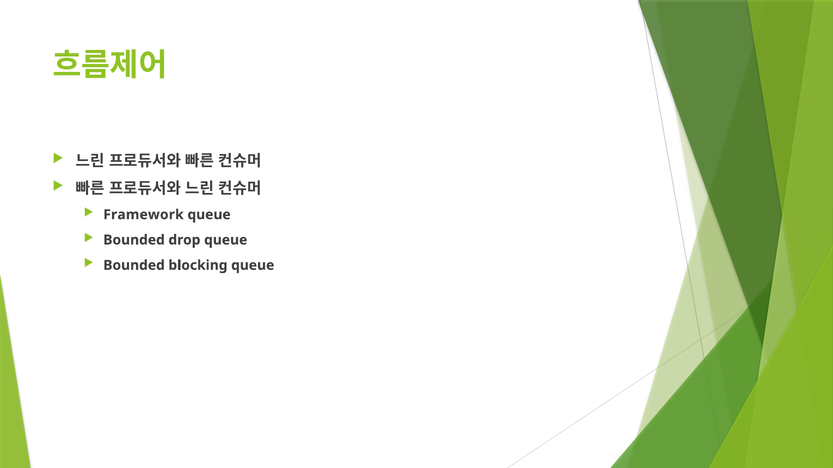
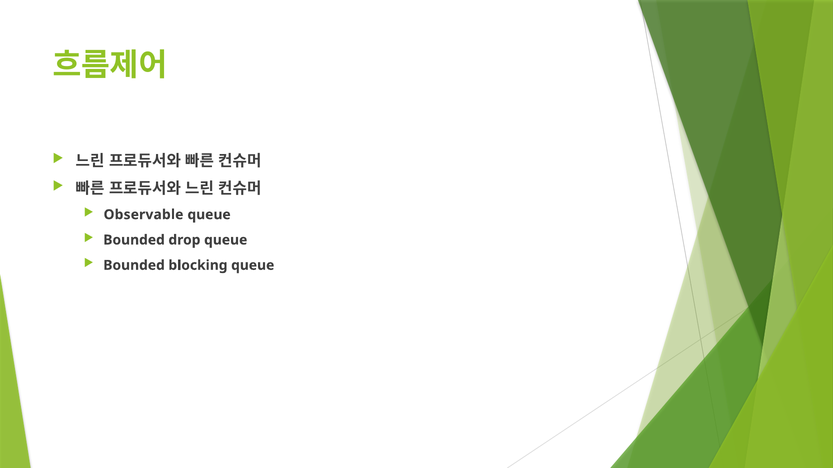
Framework: Framework -> Observable (143, 215)
